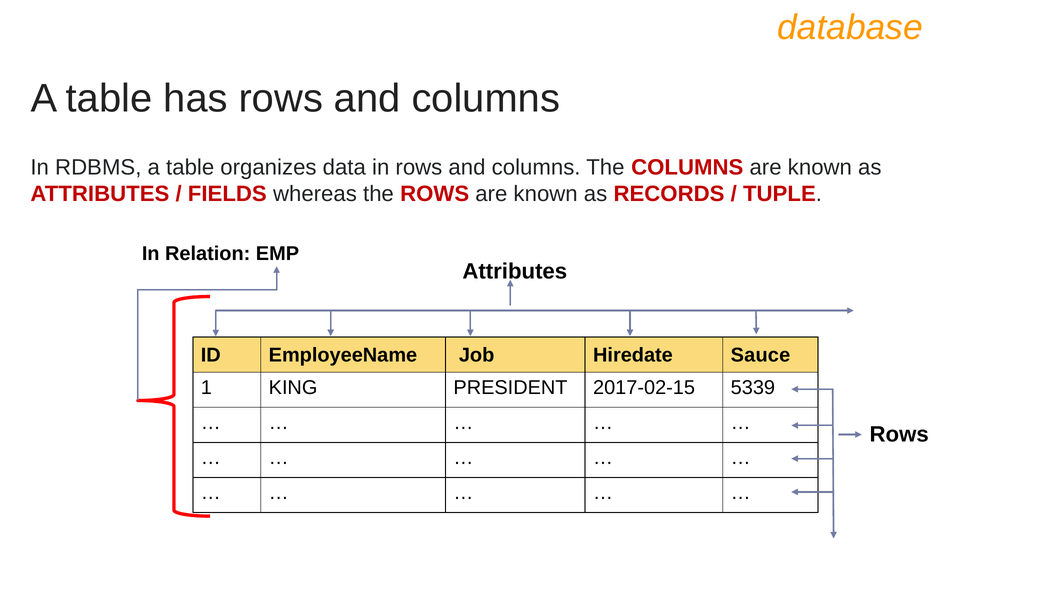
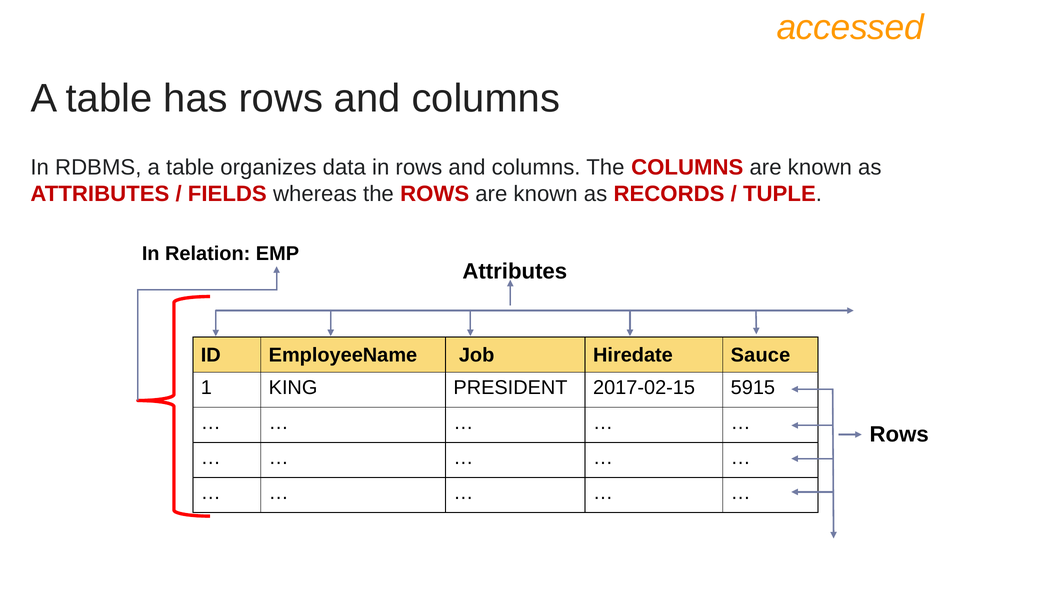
database: database -> accessed (850, 28)
5339: 5339 -> 5915 (753, 387)
